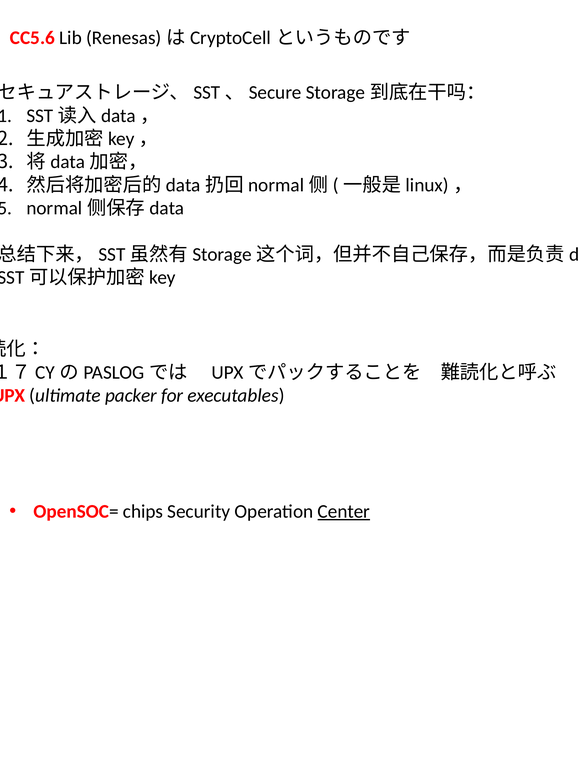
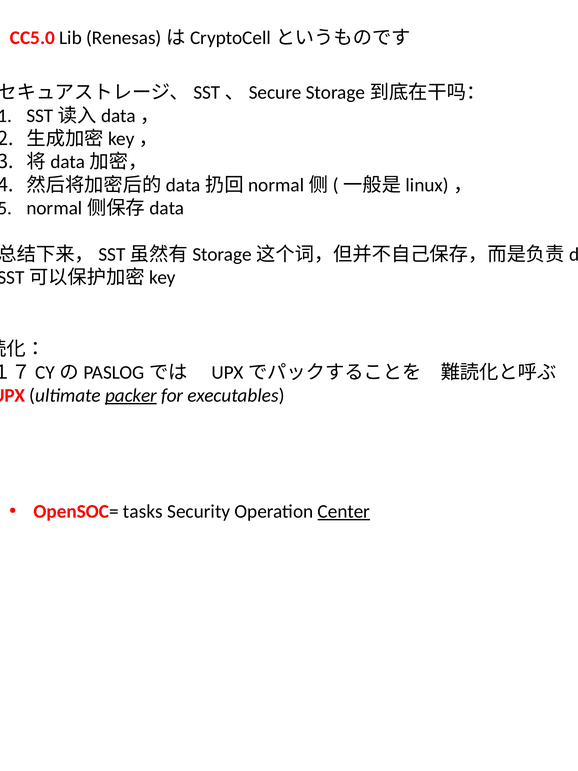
CC5.6: CC5.6 -> CC5.0 (32, 38)
packer underline: none -> present (131, 395)
chips: chips -> tasks (143, 511)
